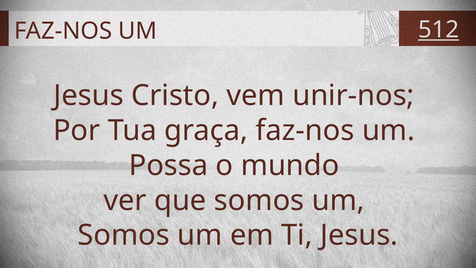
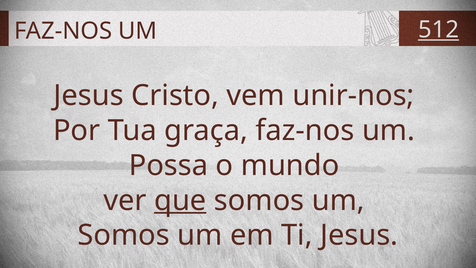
que underline: none -> present (180, 200)
